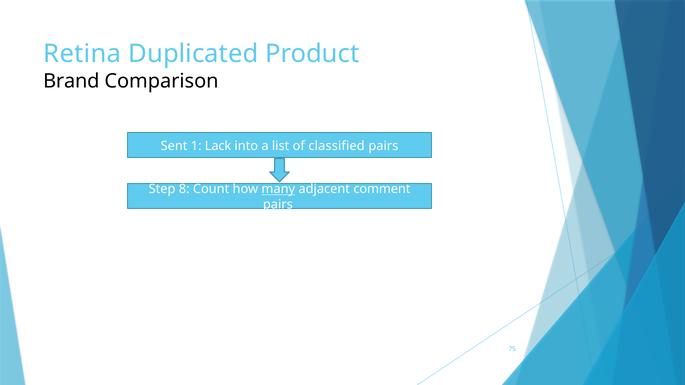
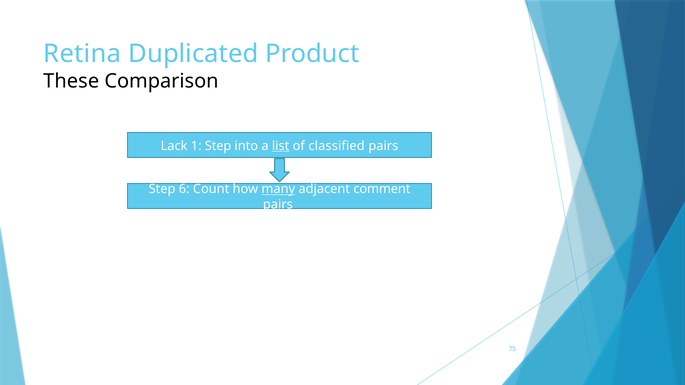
Brand: Brand -> These (71, 81)
Sent: Sent -> Lack (174, 146)
1 Lack: Lack -> Step (218, 146)
list underline: none -> present (281, 146)
8: 8 -> 6 (184, 189)
